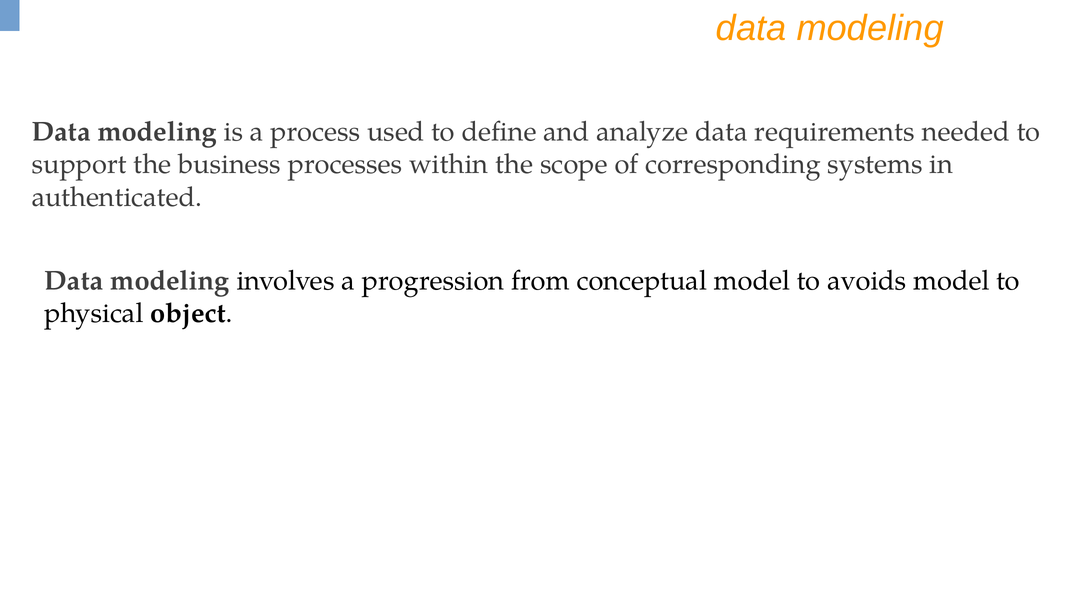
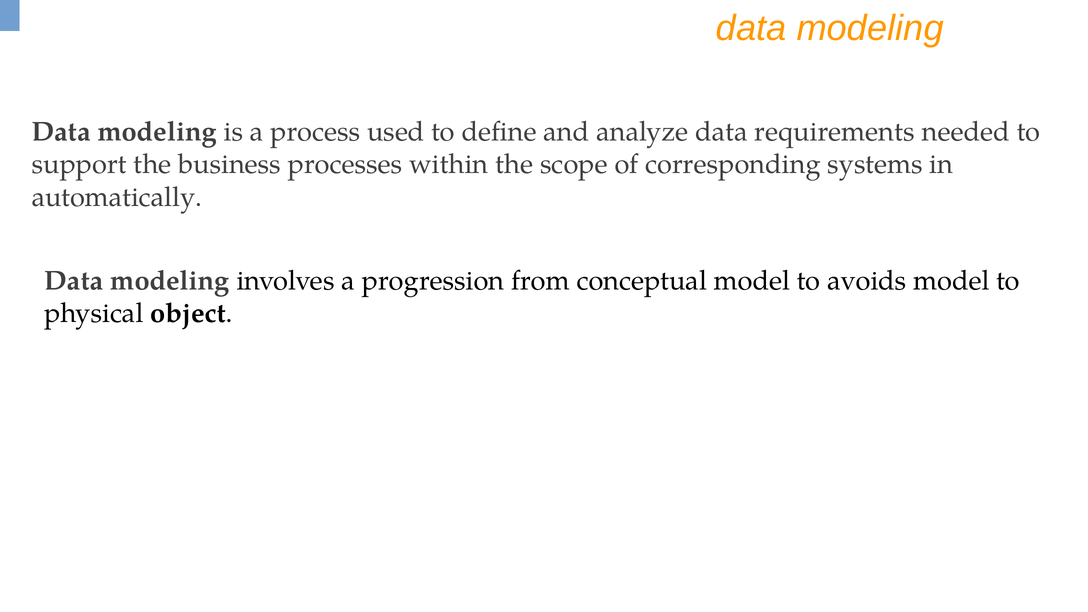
authenticated: authenticated -> automatically (117, 197)
